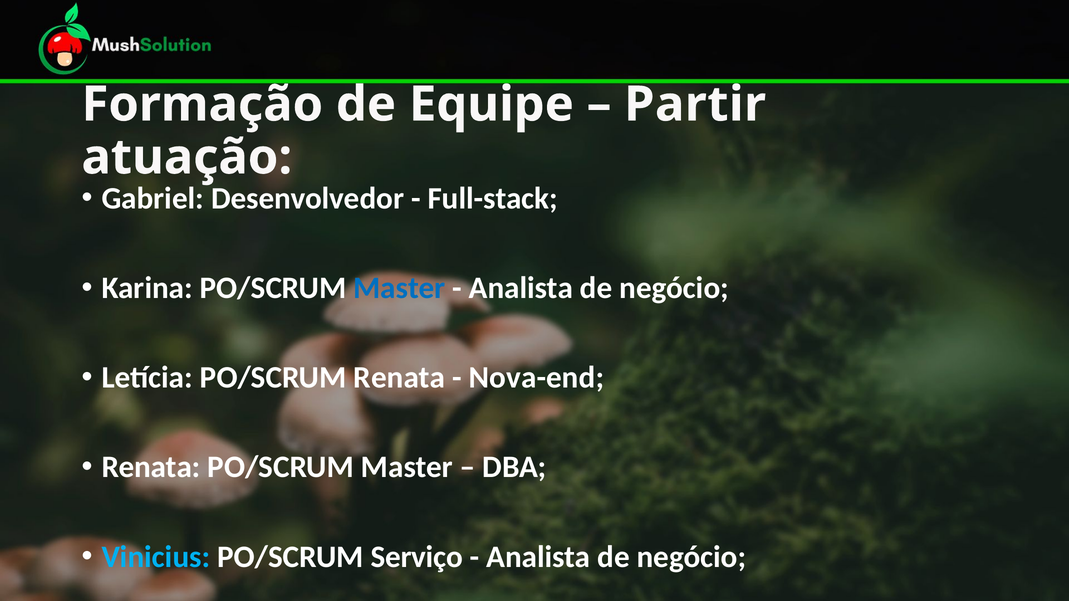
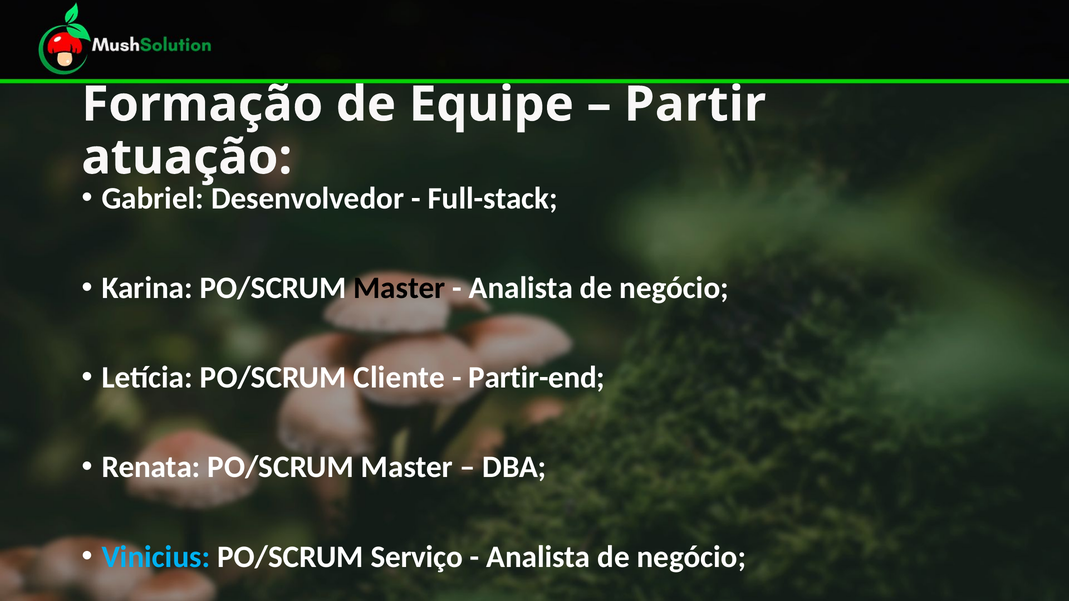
Master colour: blue -> black (399, 288)
PO/SCRUM Renata: Renata -> Cliente (399, 378)
Nova-end: Nova-end -> Partir-end (537, 378)
